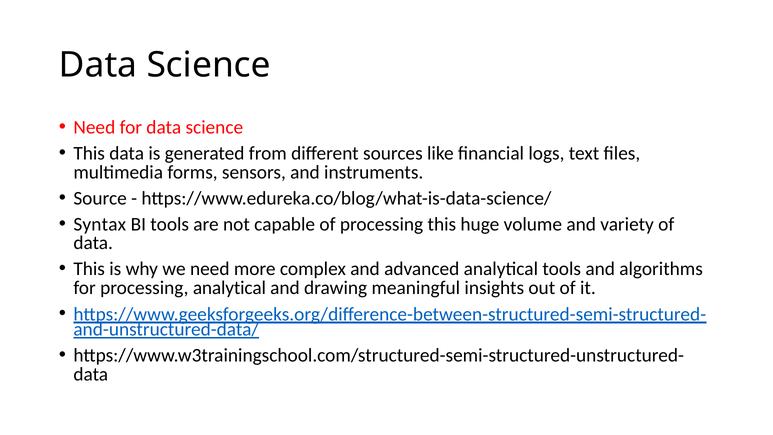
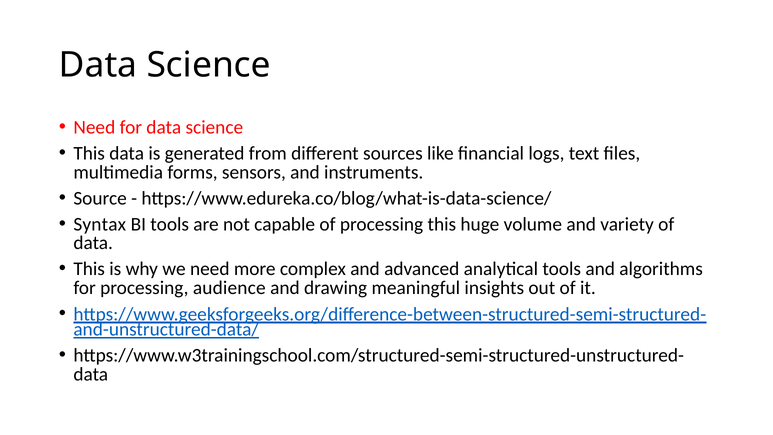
processing analytical: analytical -> audience (229, 288)
